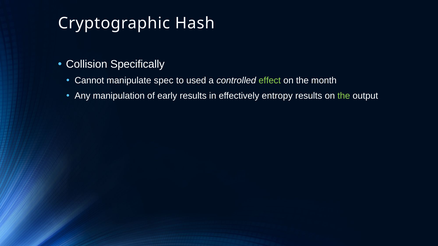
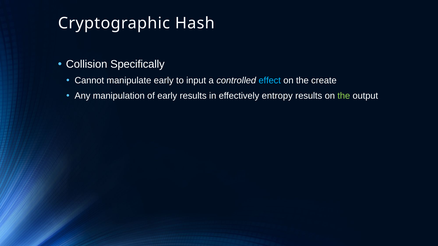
manipulate spec: spec -> early (164, 81)
used: used -> input (196, 81)
effect colour: light green -> light blue (270, 81)
month: month -> create (324, 81)
